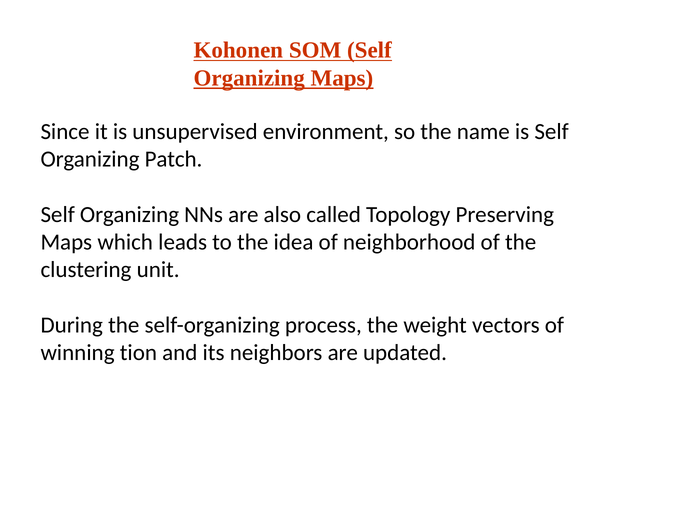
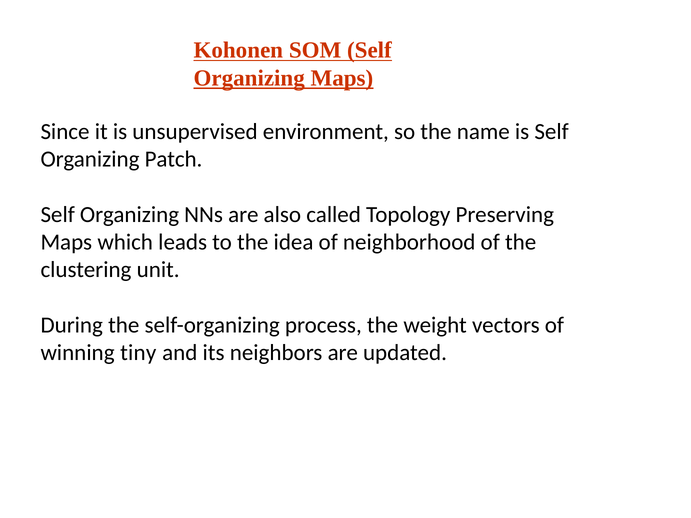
tion: tion -> tiny (138, 353)
